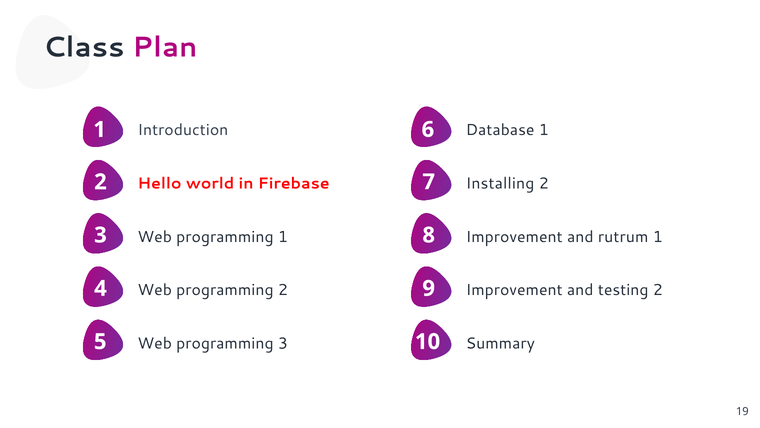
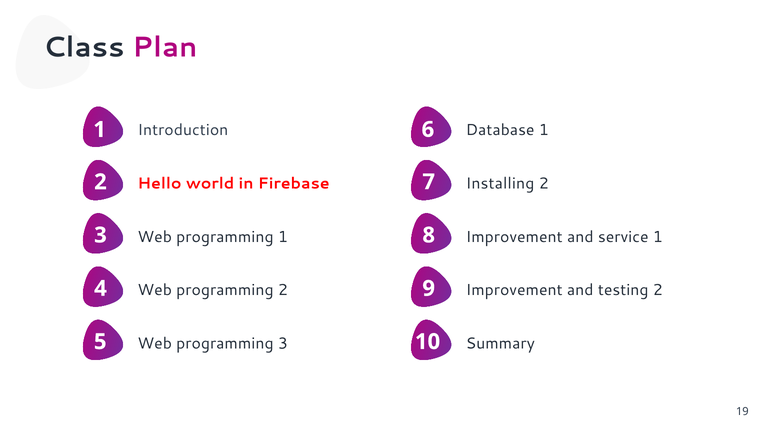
rutrum: rutrum -> service (623, 237)
